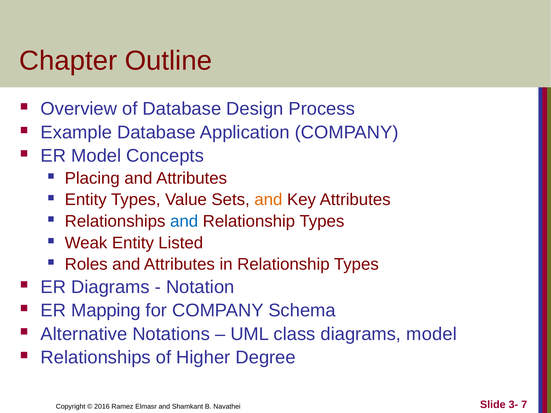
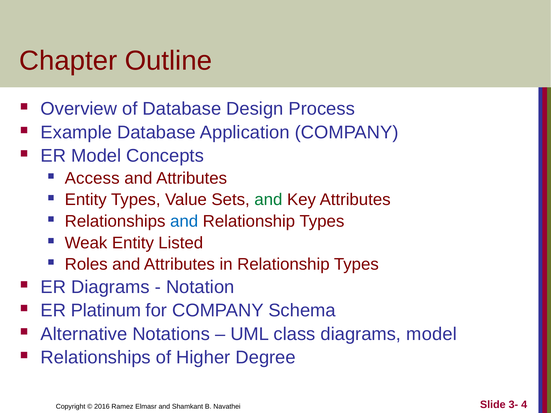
Placing: Placing -> Access (92, 178)
and colour: orange -> green (268, 200)
Mapping: Mapping -> Platinum (106, 311)
7: 7 -> 4 (524, 405)
